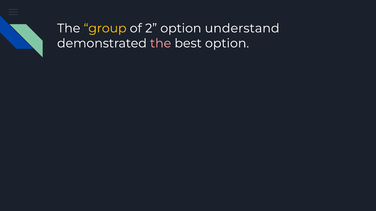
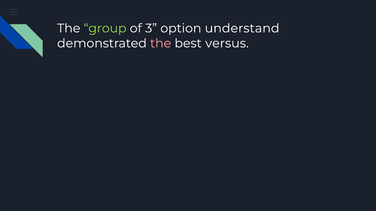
group colour: yellow -> light green (105, 28)
2: 2 -> 3 (151, 28)
best option: option -> versus (227, 43)
